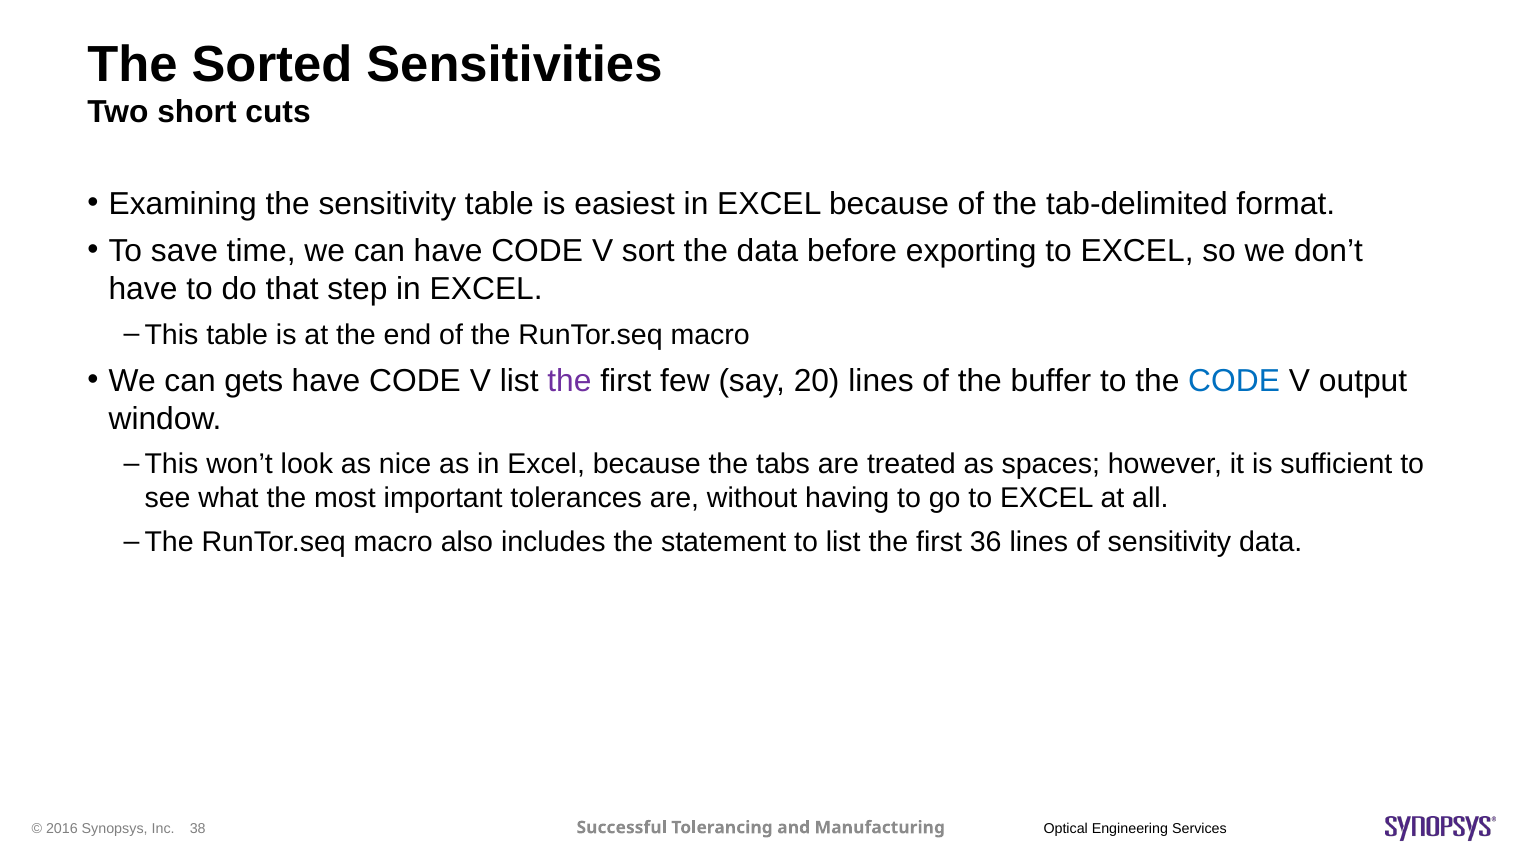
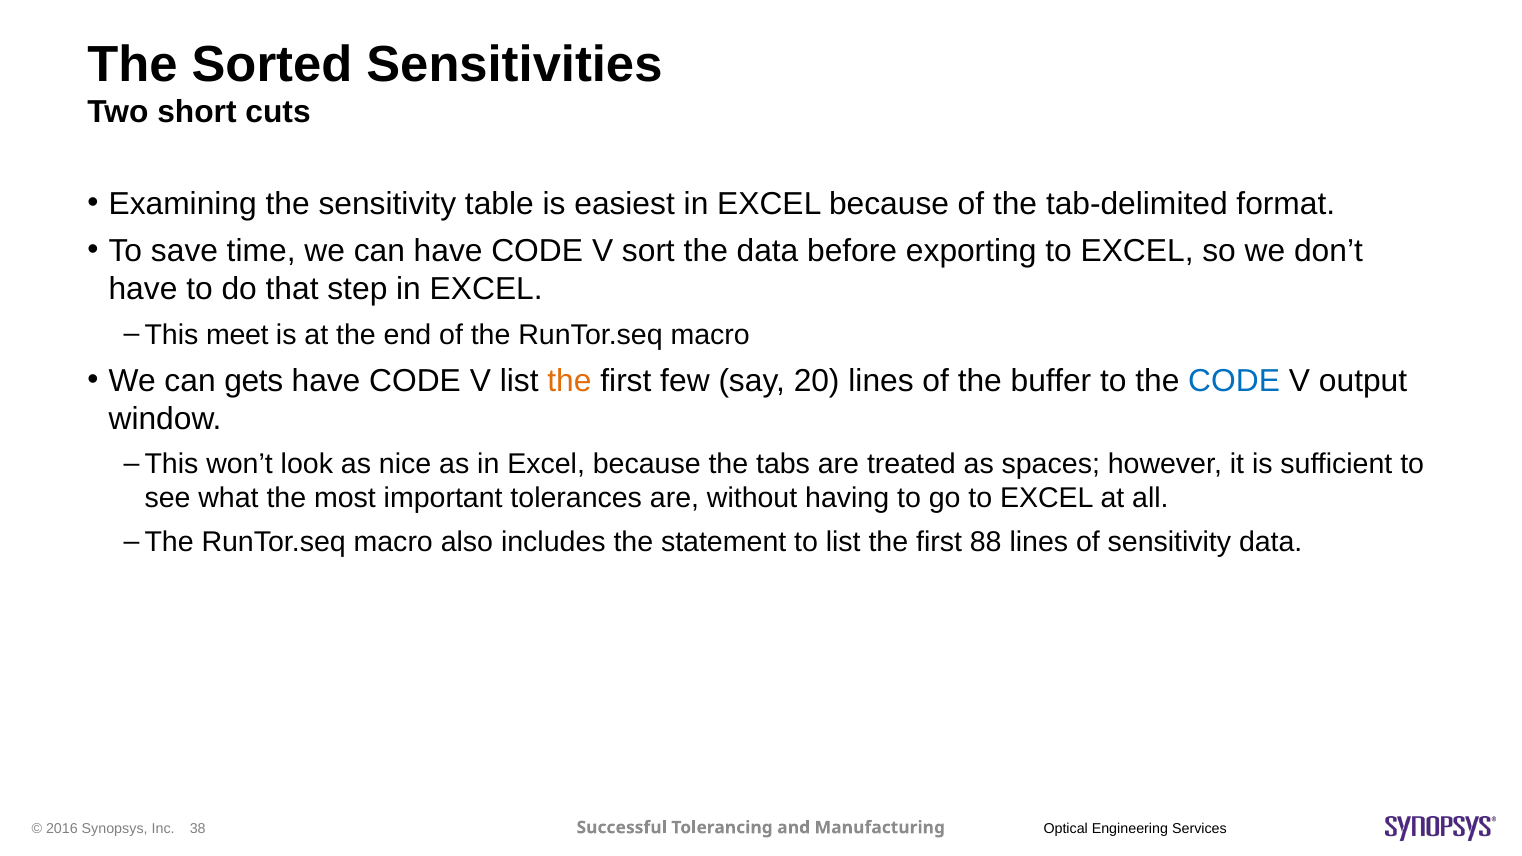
This table: table -> meet (237, 335)
the colour: purple -> orange (569, 381)
36: 36 -> 88 (986, 542)
